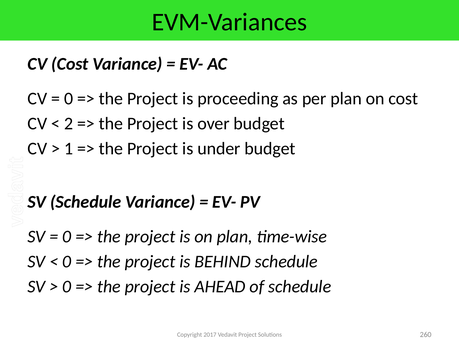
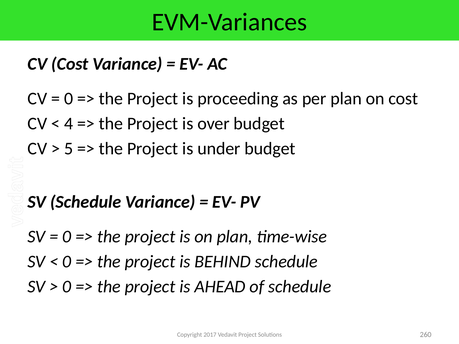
2: 2 -> 4 (69, 124)
1: 1 -> 5 (69, 149)
